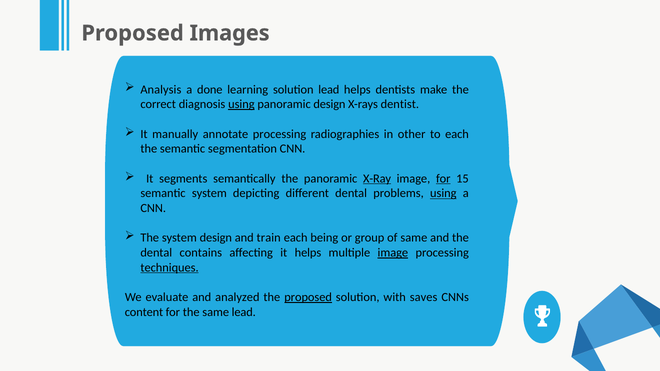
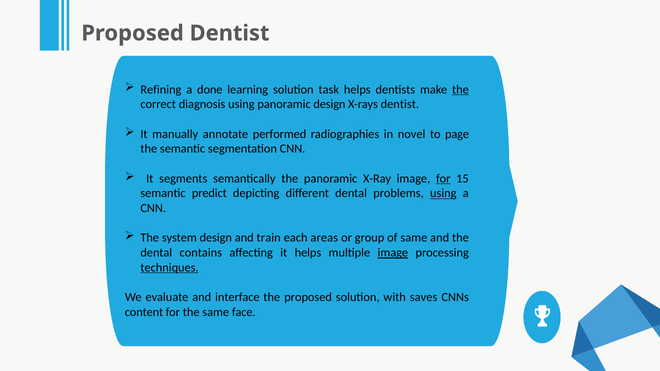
Proposed Images: Images -> Dentist (230, 33)
Analysis: Analysis -> Refining (161, 89)
solution lead: lead -> task (329, 89)
the underline: none -> present (460, 89)
using underline: present -> none (241, 104)
annotate processing: processing -> performed (280, 134)
other: other -> novel (412, 134)
to each: each -> page (457, 134)
X-Ray underline: present -> none (377, 179)
semantic system: system -> predict (209, 193)
being: being -> areas (324, 238)
analyzed: analyzed -> interface (237, 297)
proposed underline: present -> none (308, 297)
same lead: lead -> face (244, 312)
